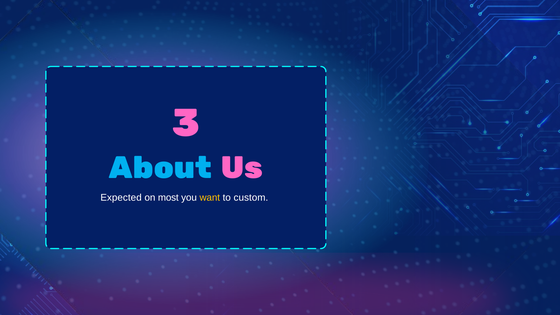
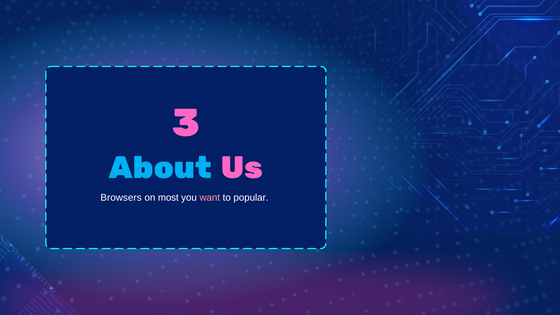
Expected: Expected -> Browsers (121, 198)
want colour: yellow -> pink (210, 198)
custom: custom -> popular (251, 198)
